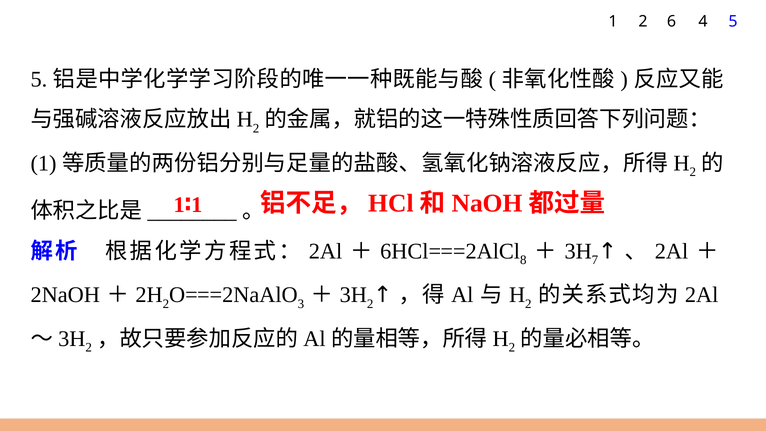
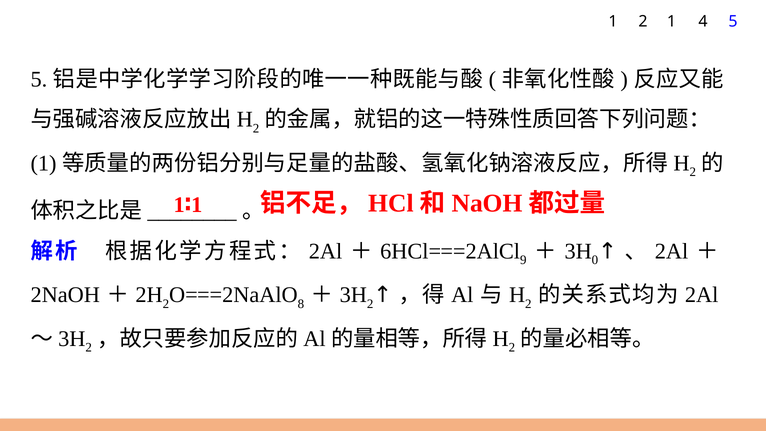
2 6: 6 -> 1 (672, 22)
8: 8 -> 9 (523, 260)
7: 7 -> 0 (595, 260)
3: 3 -> 8 (301, 304)
